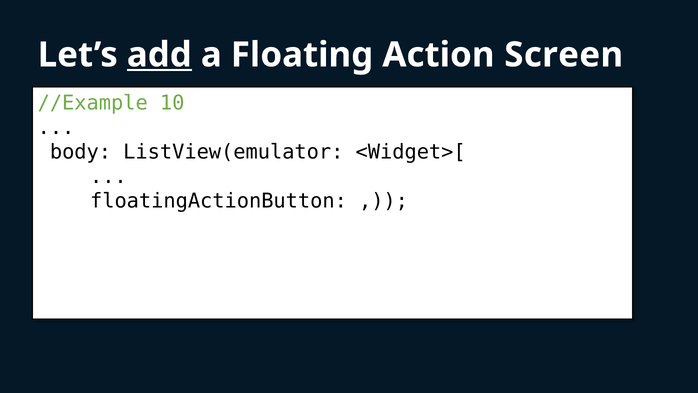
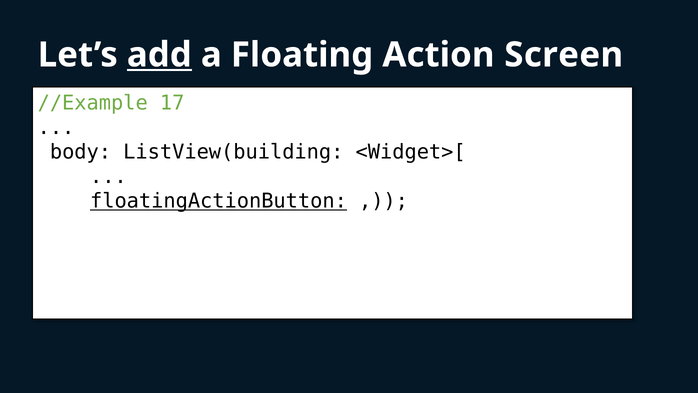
10: 10 -> 17 (172, 103)
ListView(emulator: ListView(emulator -> ListView(building (233, 152)
floatingActionButton underline: none -> present (218, 201)
